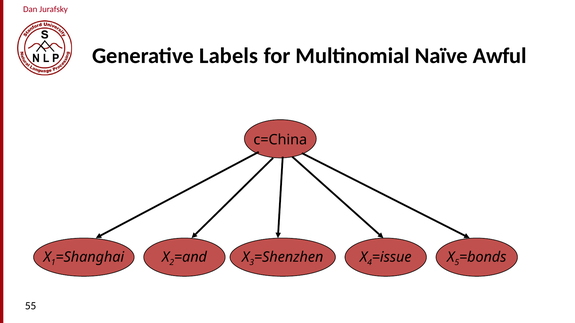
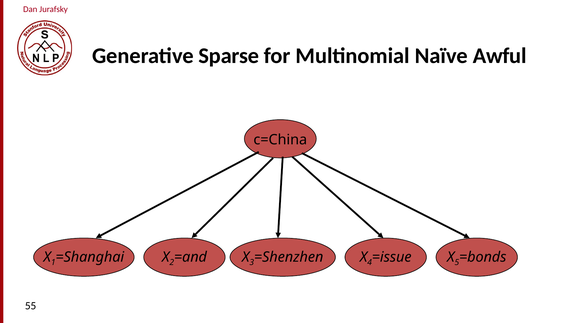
Labels: Labels -> Sparse (229, 56)
